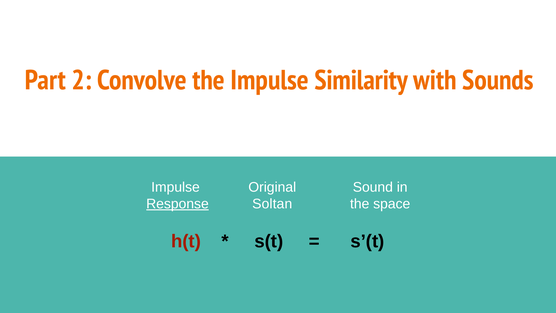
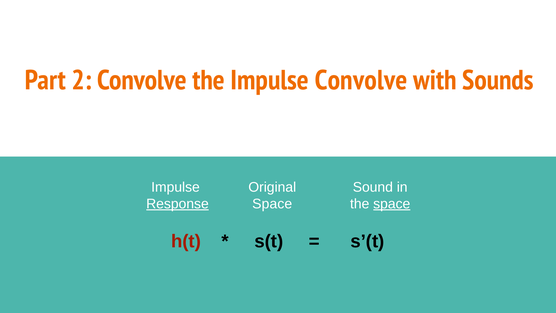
Impulse Similarity: Similarity -> Convolve (361, 80)
Soltan: Soltan -> Space (272, 204)
space underline: none -> present (392, 204)
